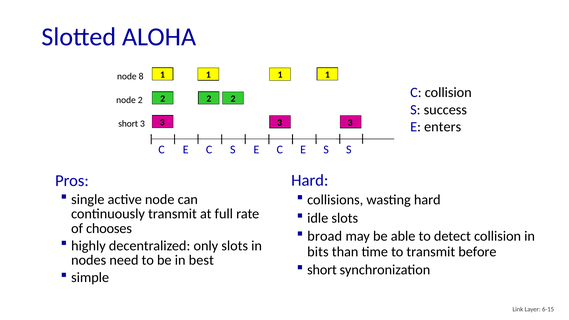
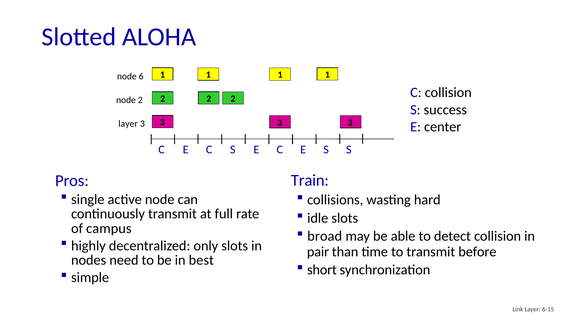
8: 8 -> 6 (141, 76)
short: short -> layer (128, 124)
enters: enters -> center (443, 127)
Hard: Hard -> Train (310, 180)
chooses: chooses -> campus (109, 228)
bits: bits -> pair (318, 252)
